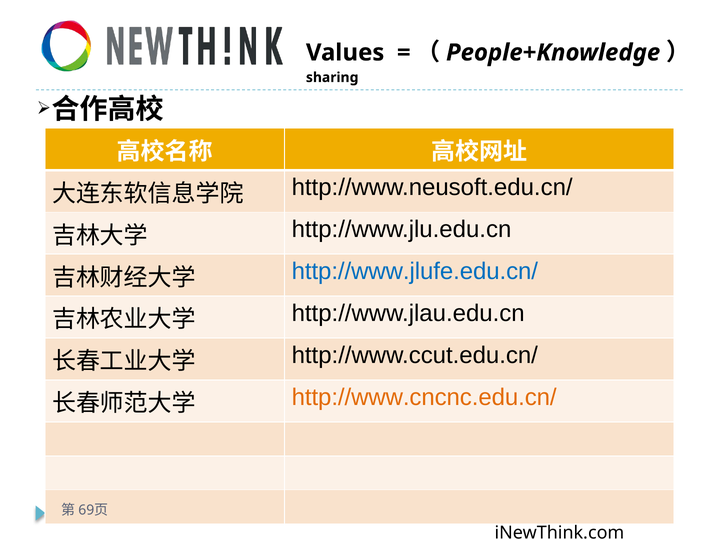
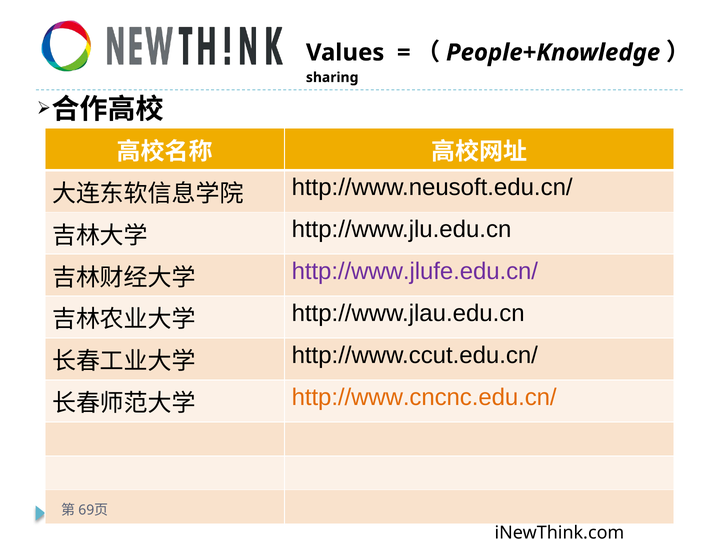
http://www.jlufe.edu.cn/ colour: blue -> purple (415, 272)
